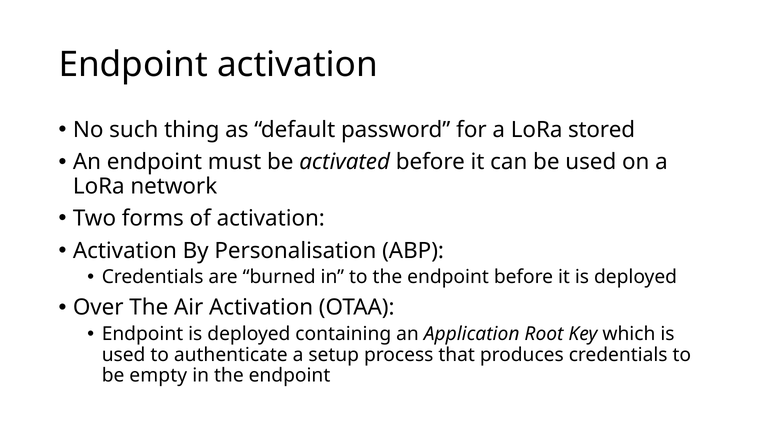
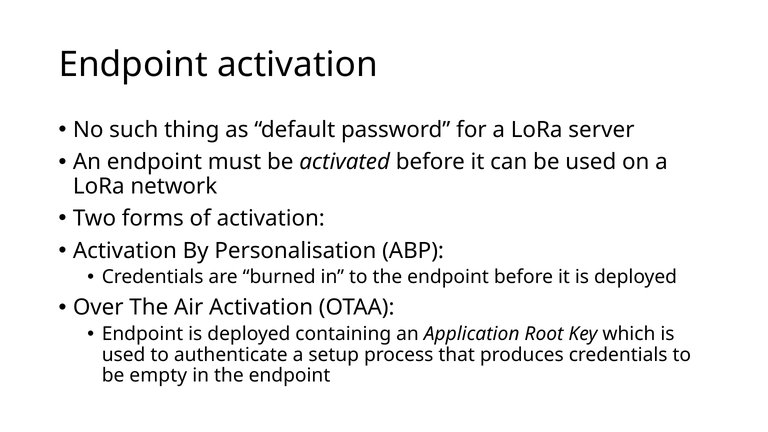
stored: stored -> server (601, 130)
